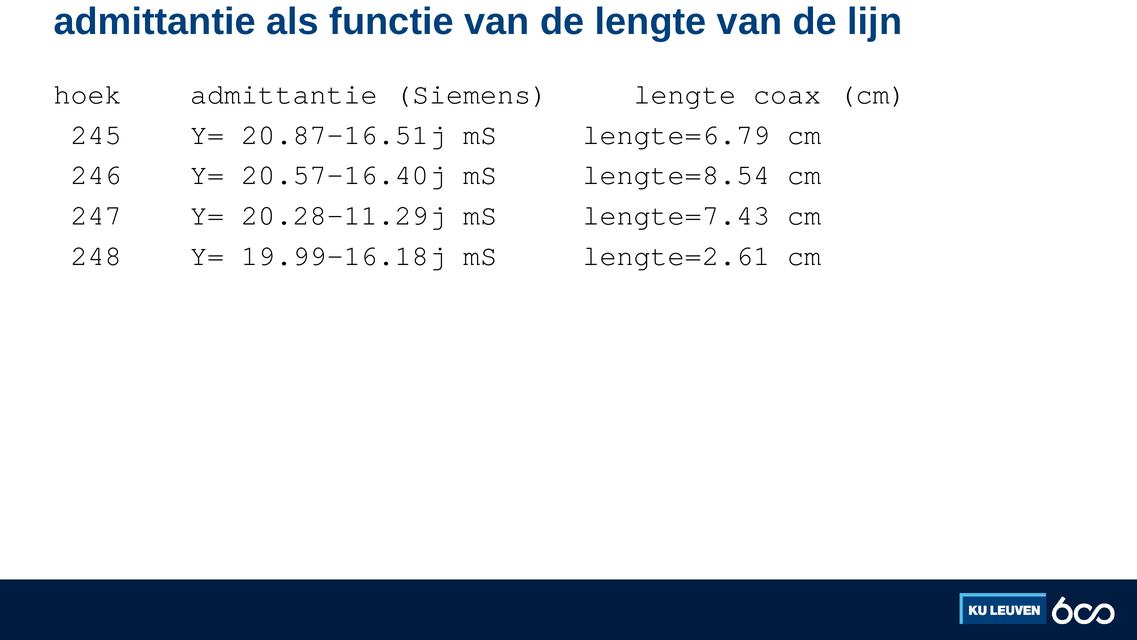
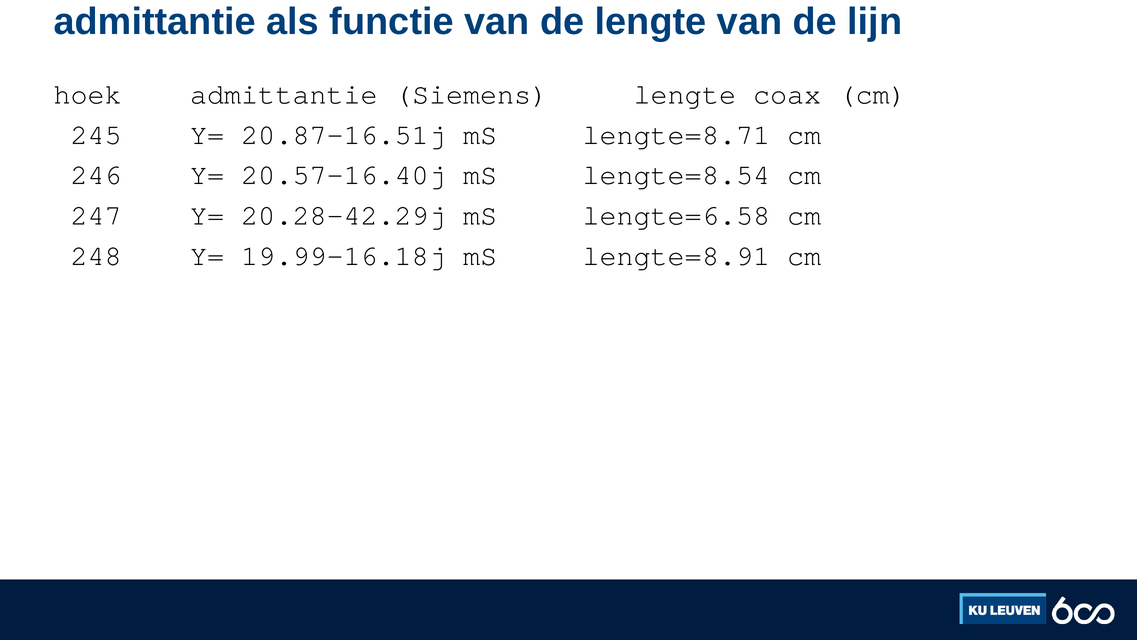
lengte=6.79: lengte=6.79 -> lengte=8.71 (676, 135)
20.28-11.29j: 20.28-11.29j -> 20.28-42.29j (344, 215)
lengte=7.43: lengte=7.43 -> lengte=6.58 (676, 215)
lengte=2.61: lengte=2.61 -> lengte=8.91 (676, 256)
